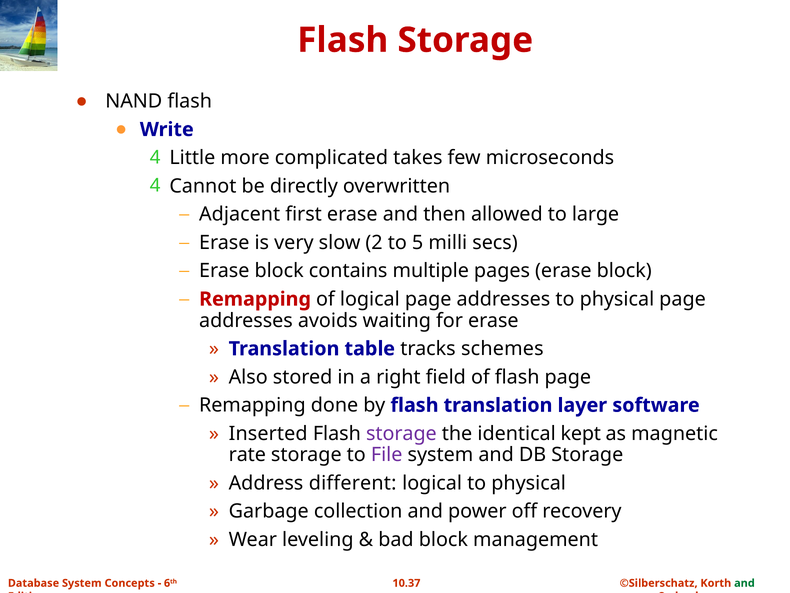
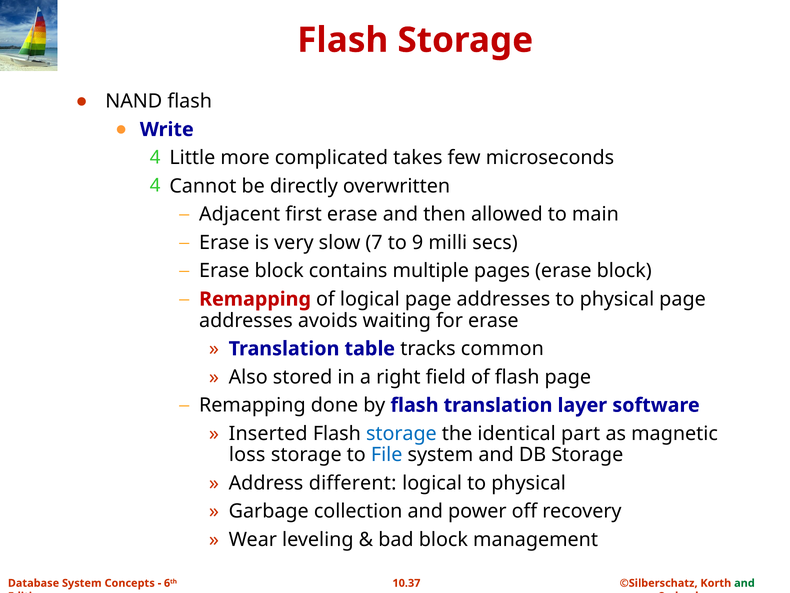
large: large -> main (595, 214)
2: 2 -> 7 (374, 242)
5: 5 -> 9 (418, 242)
schemes: schemes -> common (502, 348)
storage colour: purple -> blue (401, 433)
kept: kept -> part (581, 433)
rate: rate -> loss (247, 455)
File colour: purple -> blue (387, 455)
